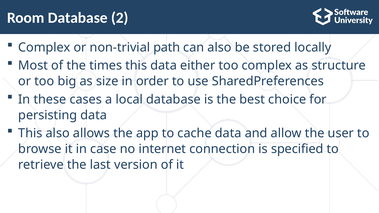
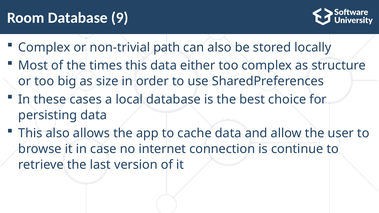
2: 2 -> 9 (120, 18)
specified: specified -> continue (297, 149)
